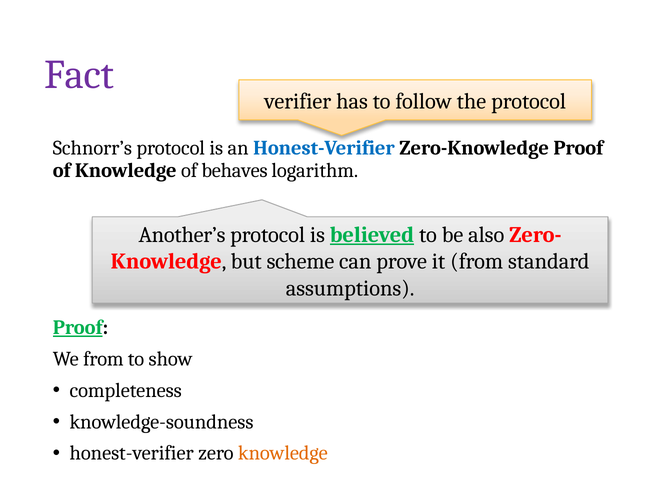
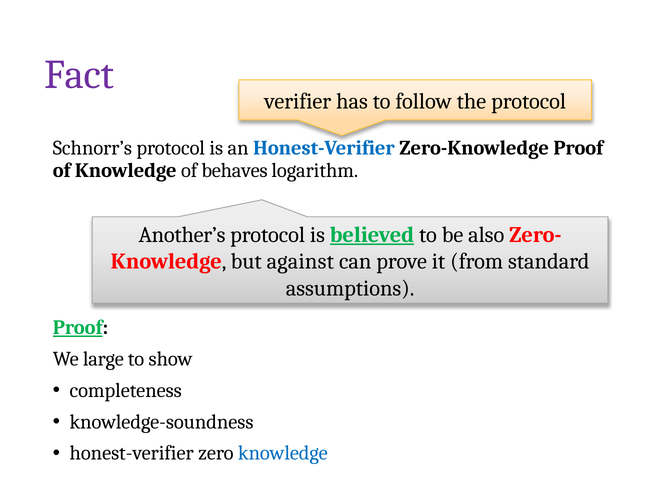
scheme: scheme -> against (300, 262)
We from: from -> large (103, 359)
knowledge colour: orange -> blue (283, 453)
